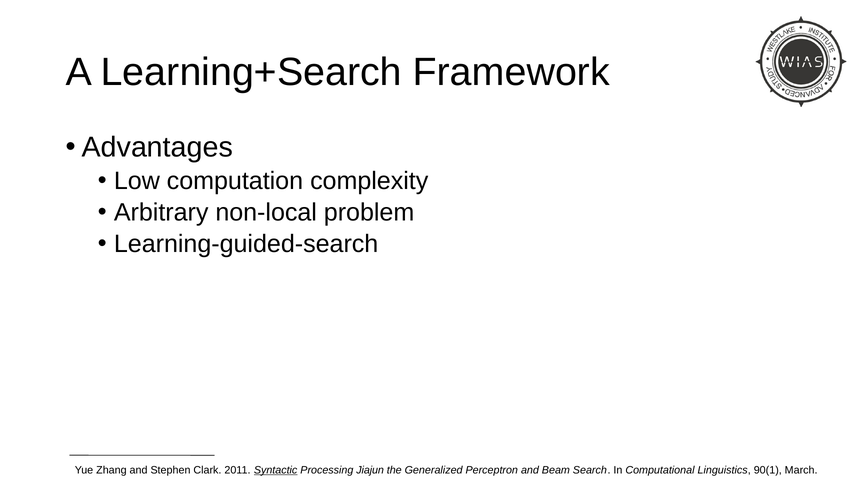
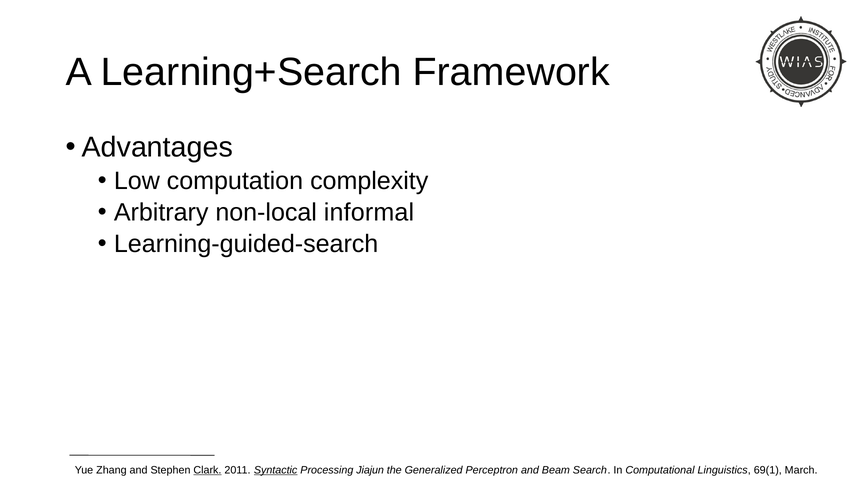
problem: problem -> informal (369, 212)
Clark underline: none -> present (207, 470)
90(1: 90(1 -> 69(1 (768, 470)
